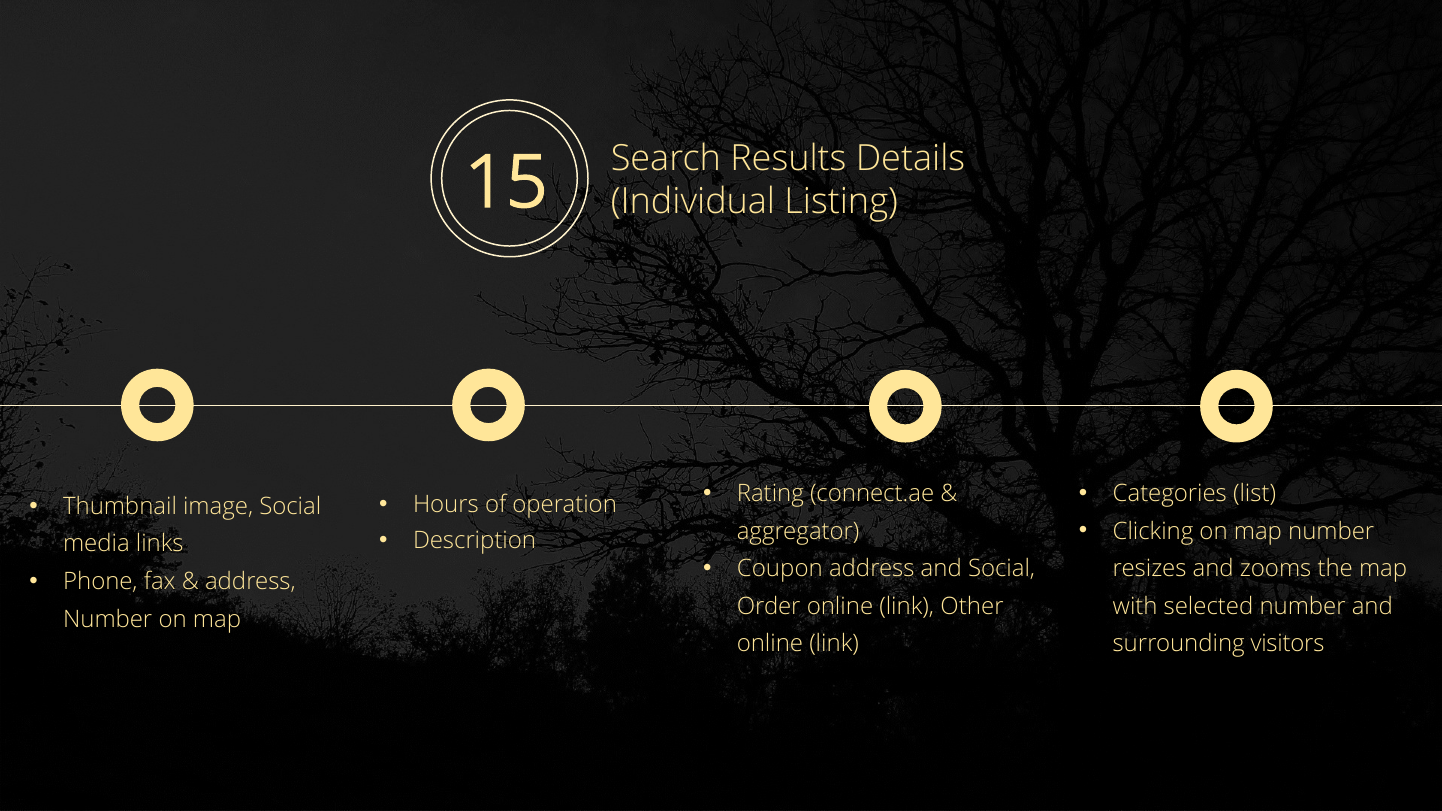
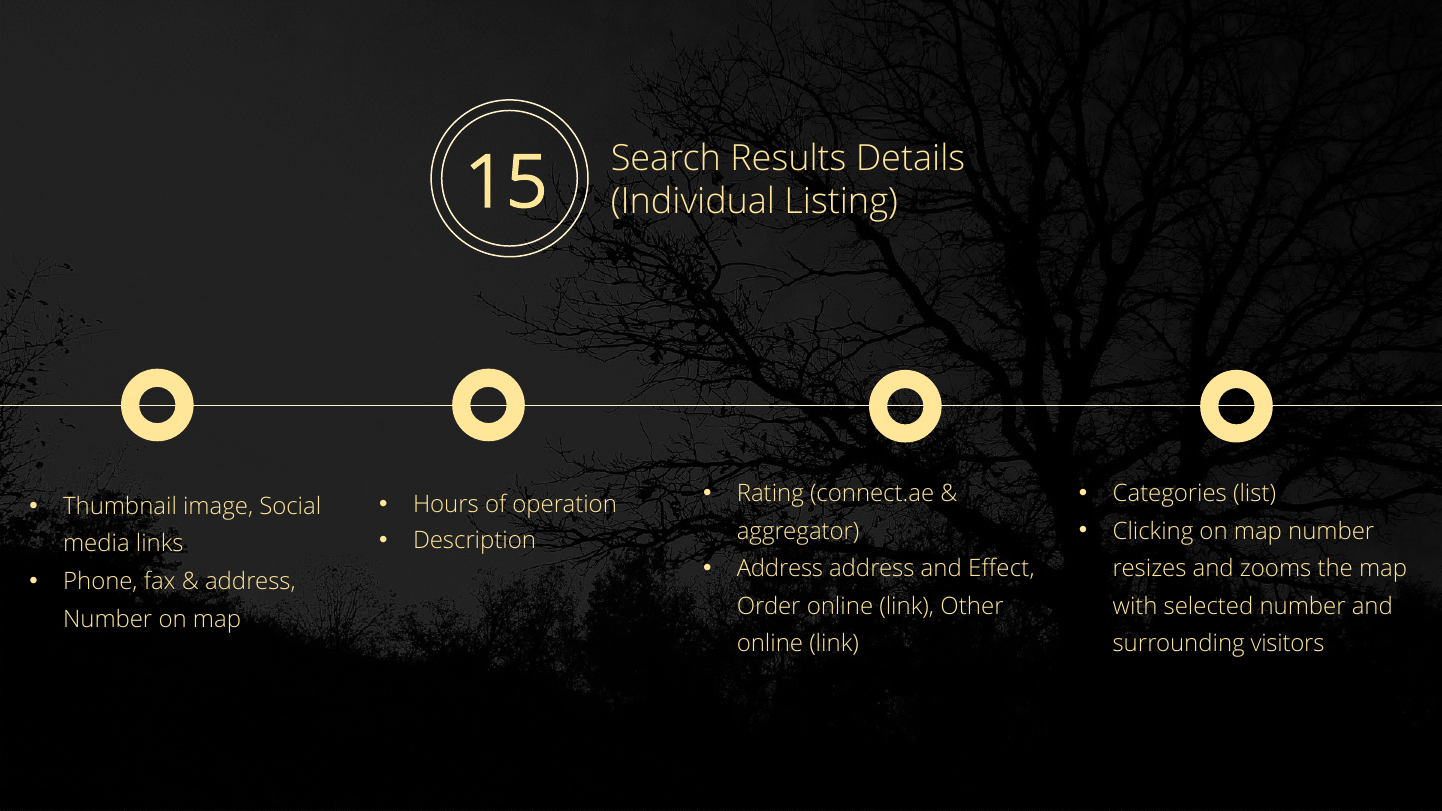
Coupon: Coupon -> Address (780, 569)
and Social: Social -> Effect (1001, 569)
